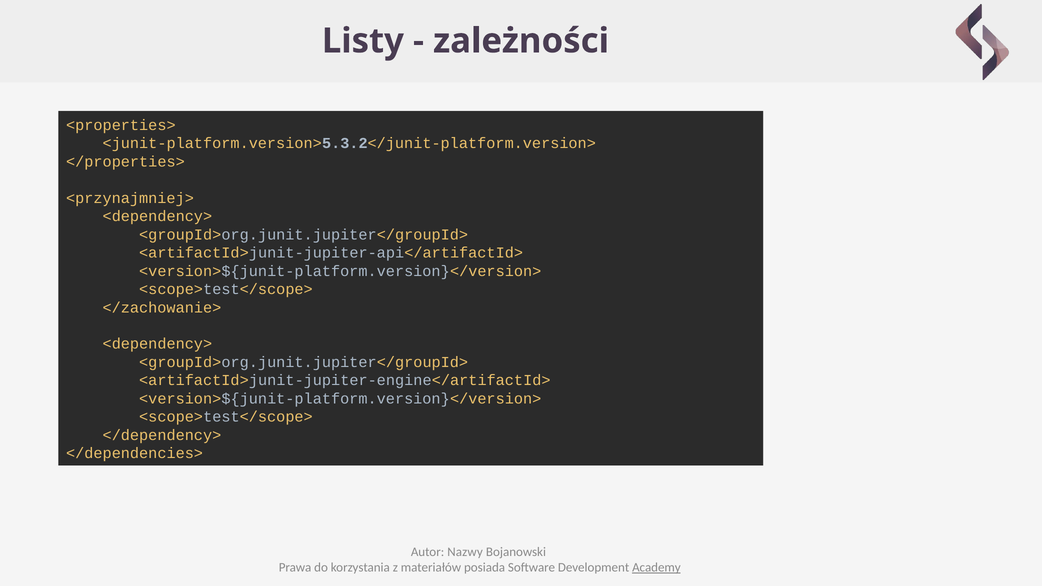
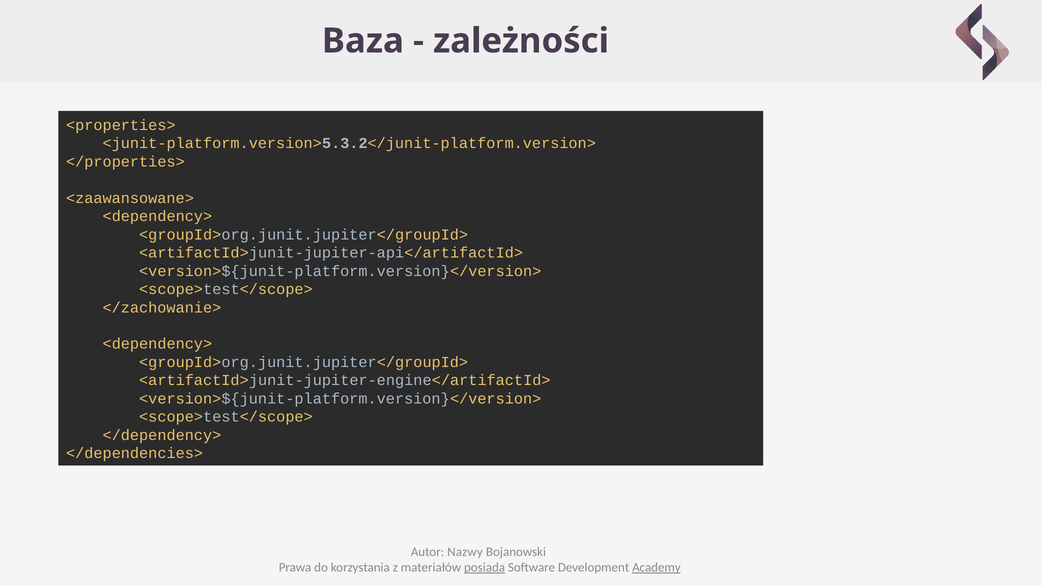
Listy: Listy -> Baza (363, 41)
<przynajmniej>: <przynajmniej> -> <zaawansowane> (130, 198)
posiada underline: none -> present (485, 568)
